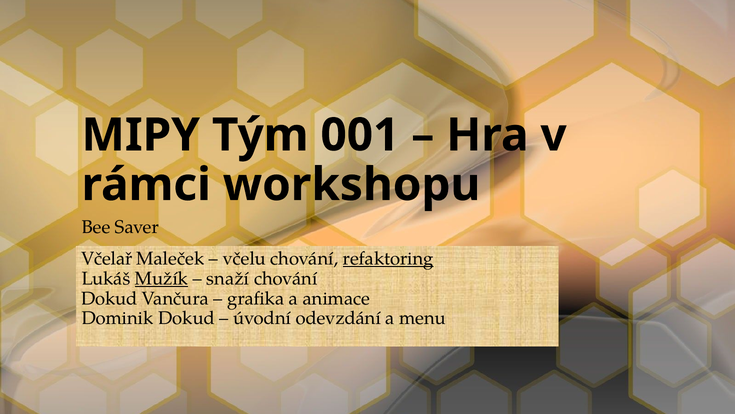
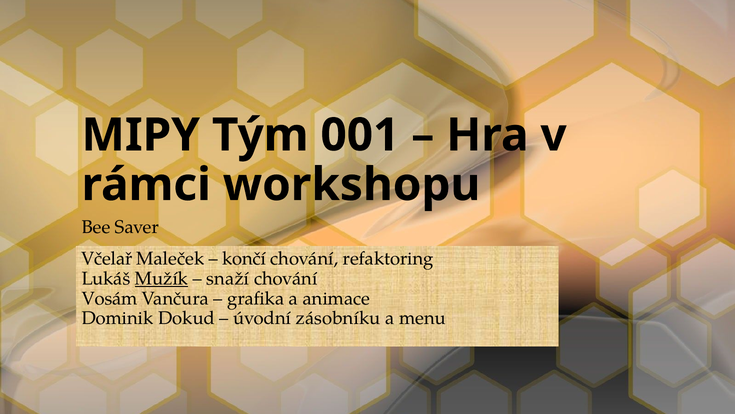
včelu: včelu -> končí (244, 258)
refaktoring underline: present -> none (388, 258)
Dokud: Dokud -> Vosám (109, 298)
odevzdání: odevzdání -> zásobníku (338, 318)
